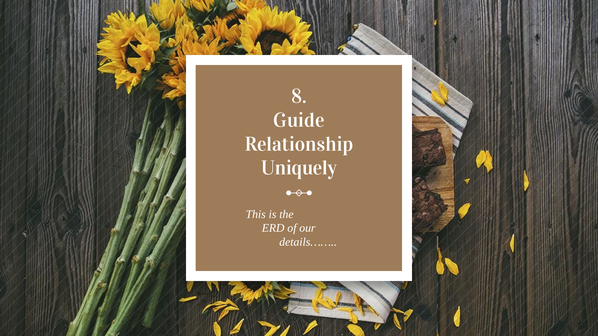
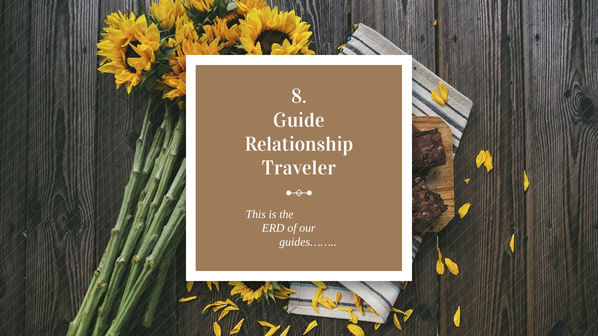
Uniquely: Uniquely -> Traveler (299, 168)
details……: details…… -> guides…… (308, 242)
